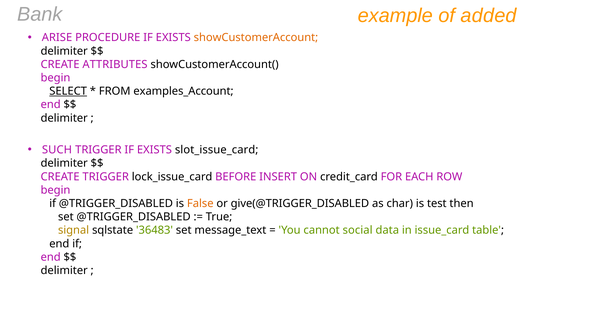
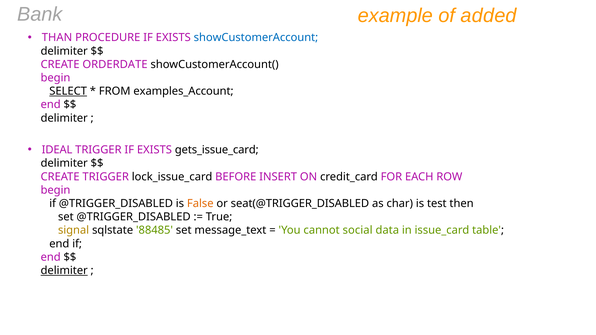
ARISE: ARISE -> THAN (57, 38)
showCustomerAccount colour: orange -> blue (256, 38)
ATTRIBUTES: ATTRIBUTES -> ORDERDATE (115, 64)
SUCH: SUCH -> IDEAL (57, 150)
slot_issue_card: slot_issue_card -> gets_issue_card (217, 150)
give(@TRIGGER_DISABLED: give(@TRIGGER_DISABLED -> seat(@TRIGGER_DISABLED (300, 204)
36483: 36483 -> 88485 (154, 230)
delimiter underline: none -> present (64, 271)
